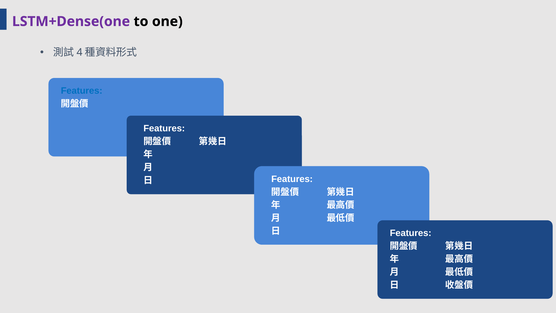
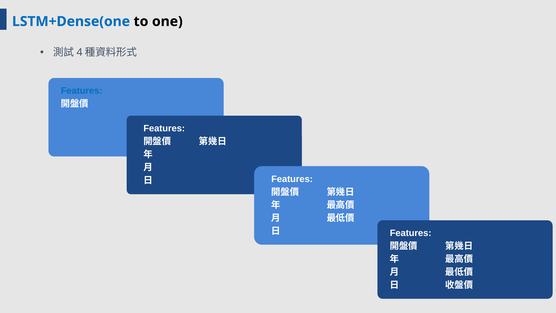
LSTM+Dense(one colour: purple -> blue (71, 21)
